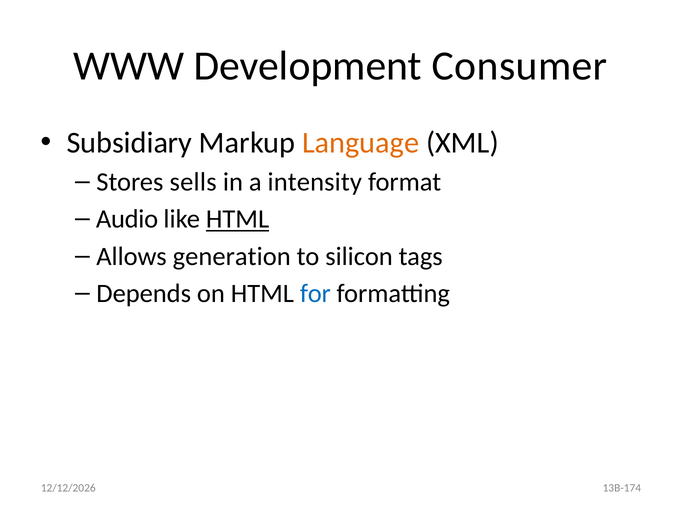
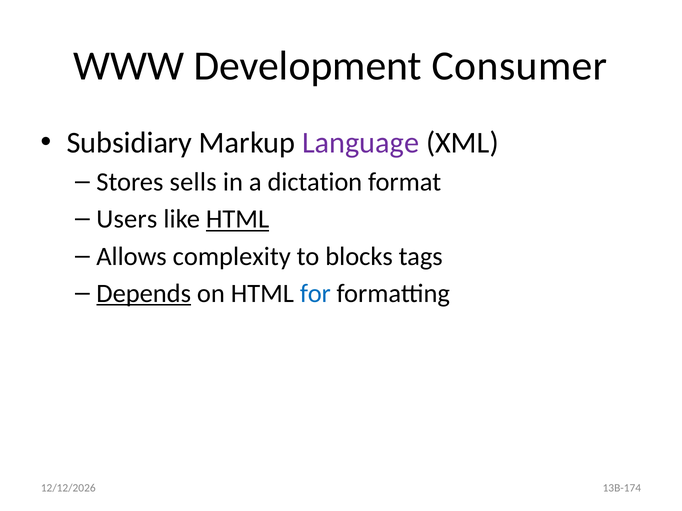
Language colour: orange -> purple (361, 143)
intensity: intensity -> dictation (315, 182)
Audio: Audio -> Users (127, 219)
generation: generation -> complexity (232, 257)
silicon: silicon -> blocks (359, 257)
Depends underline: none -> present (144, 294)
